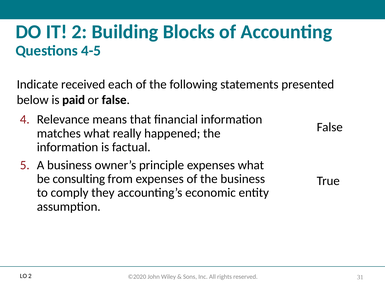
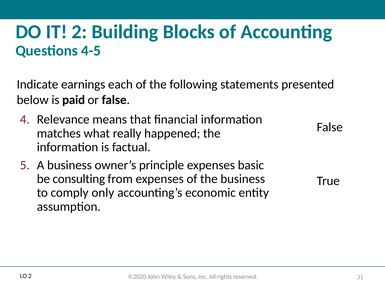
received: received -> earnings (83, 84)
expenses what: what -> basic (251, 165)
they: they -> only (103, 193)
